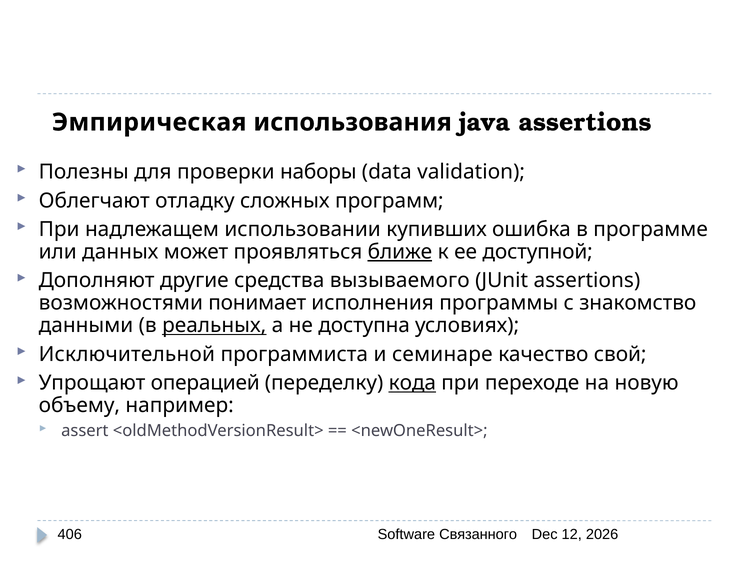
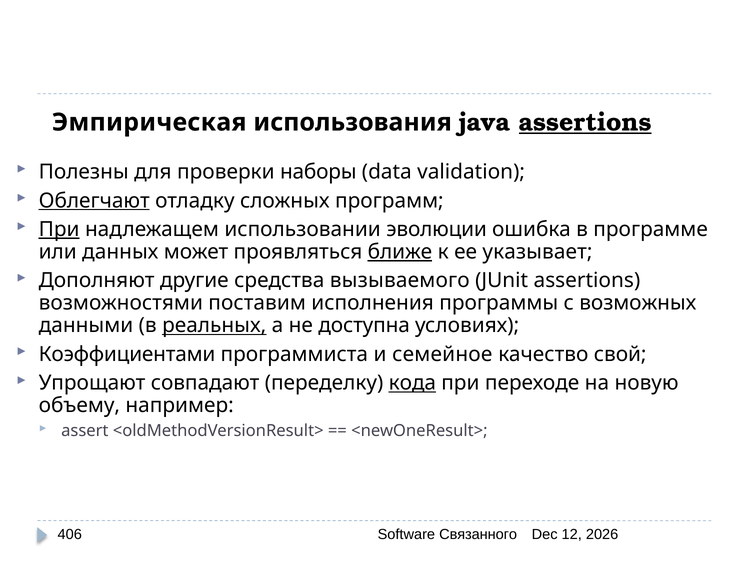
assertions underline: none -> present (585, 122)
Облегчают underline: none -> present (94, 201)
При underline: none -> present (59, 229)
купивших: купивших -> эволюции (437, 229)
доступной: доступной -> указывает (537, 252)
понимает: понимает -> поставим (257, 303)
знакомство: знакомство -> возможных (638, 303)
Исключительной: Исключительной -> Коэффициентами (127, 354)
семинаре: семинаре -> семейное (442, 354)
операцией: операцией -> совпадают (205, 383)
